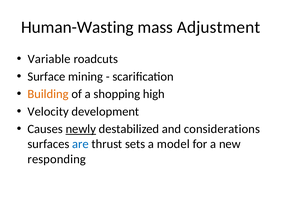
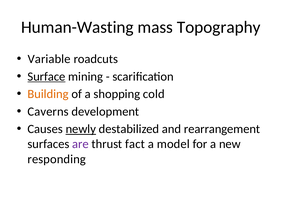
Adjustment: Adjustment -> Topography (219, 27)
Surface underline: none -> present (46, 77)
high: high -> cold (154, 94)
Velocity: Velocity -> Caverns (48, 112)
considerations: considerations -> rearrangement (222, 129)
are colour: blue -> purple (80, 144)
sets: sets -> fact (135, 144)
